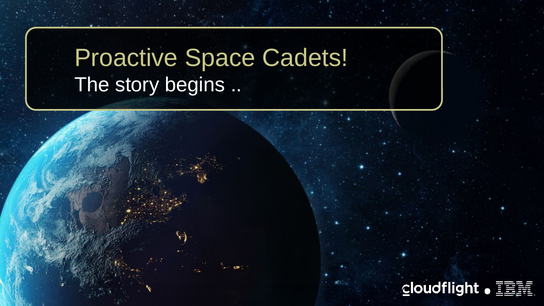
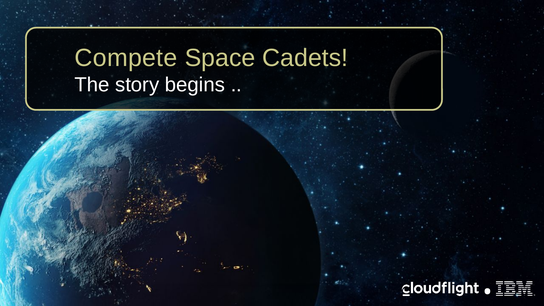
Proactive: Proactive -> Compete (126, 58)
